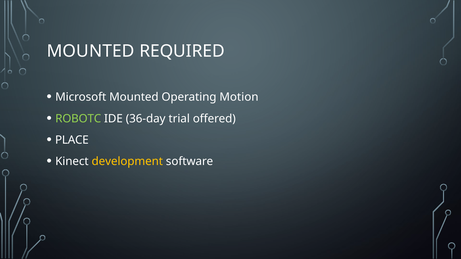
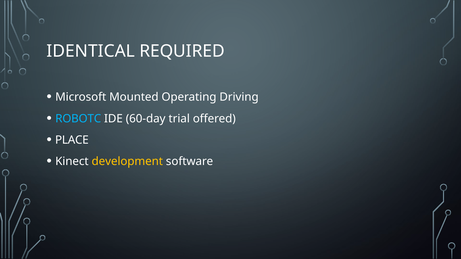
MOUNTED: MOUNTED -> IDENTICAL (91, 51)
Motion: Motion -> Driving (239, 97)
ROBOTC colour: light green -> light blue (78, 119)
36-day: 36-day -> 60-day (146, 119)
